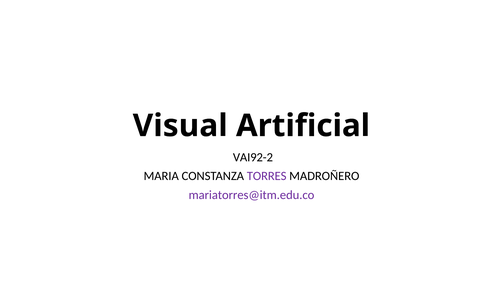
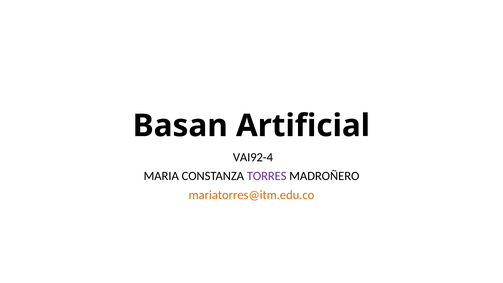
Visual: Visual -> Basan (180, 126)
VAI92-2: VAI92-2 -> VAI92-4 (253, 157)
mariatorres@itm.edu.co colour: purple -> orange (251, 195)
